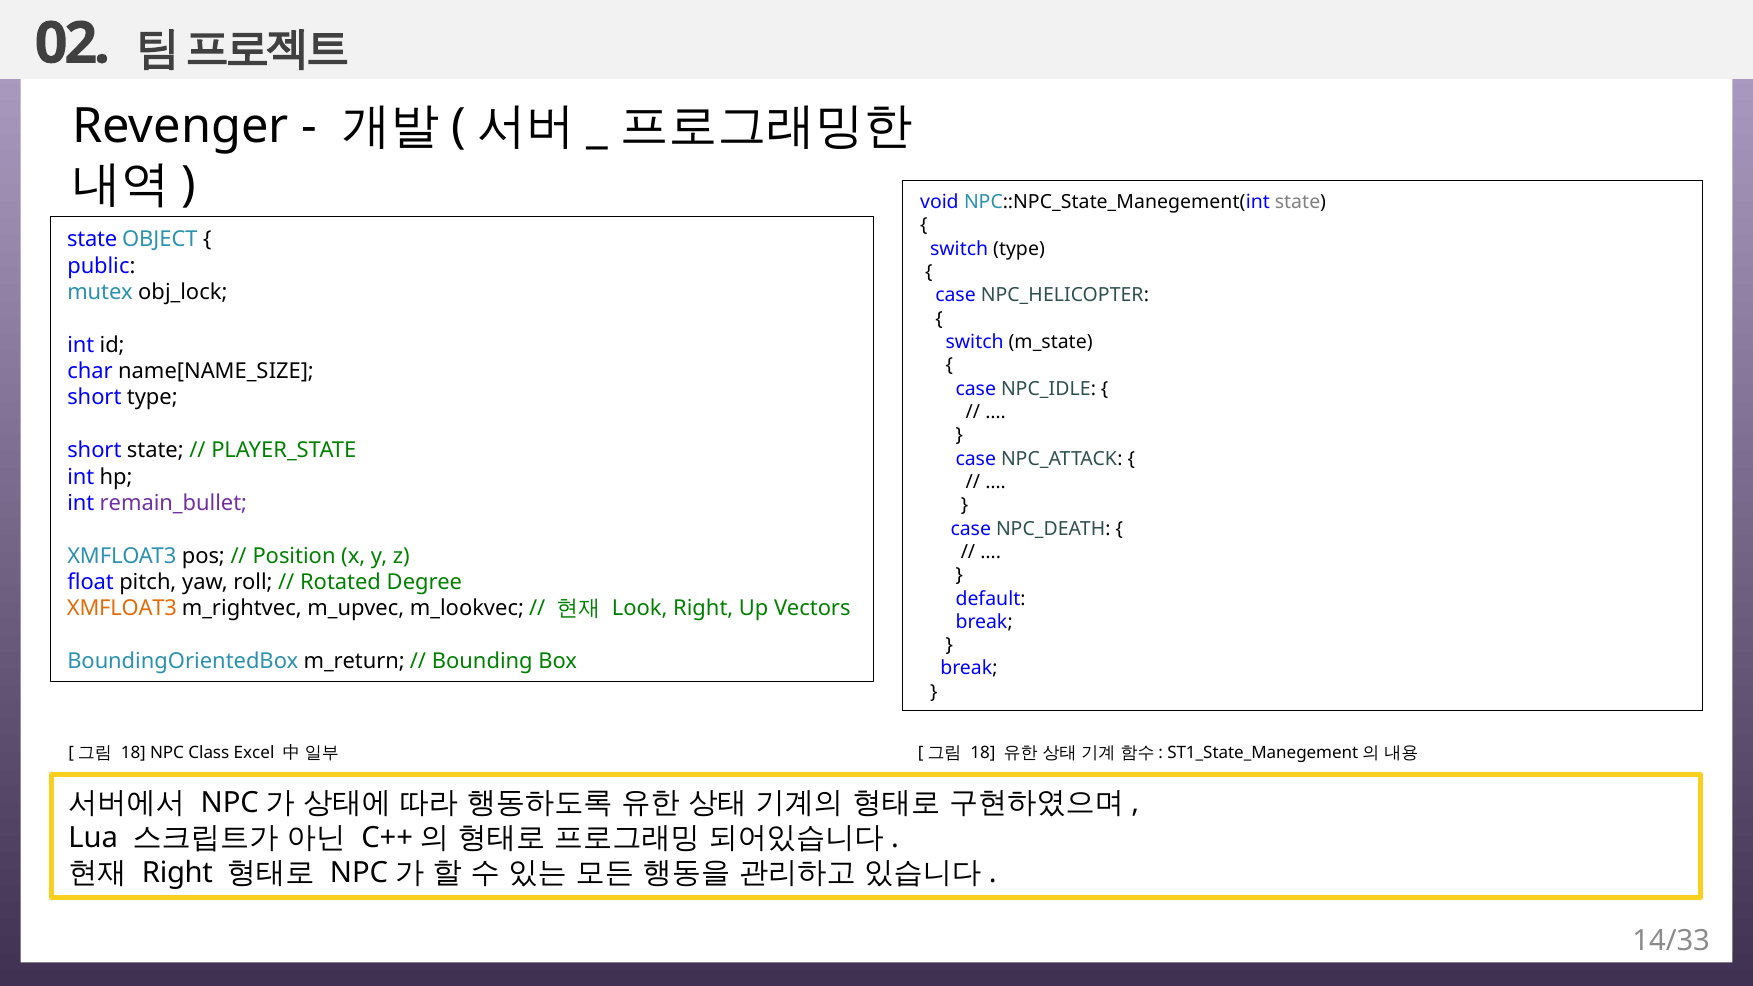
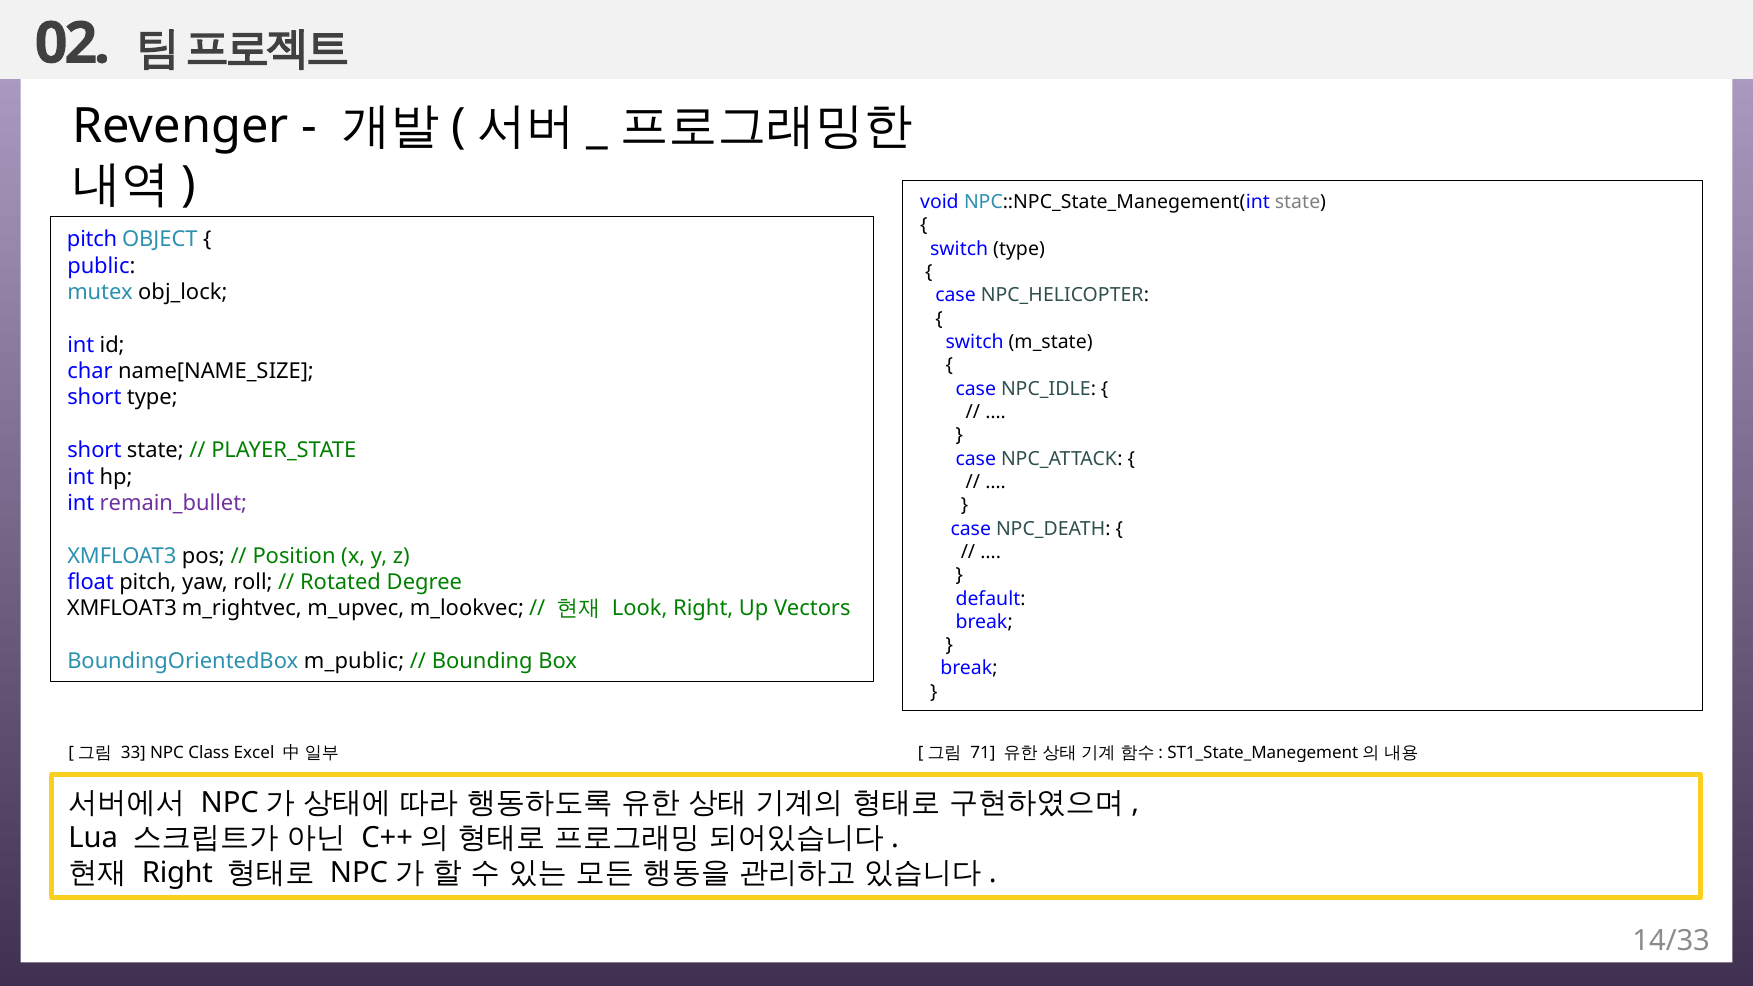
state: state -> pitch (92, 240)
XMFLOAT3 colour: orange -> black (122, 609)
m_return: m_return -> m_public (354, 661)
18: 18 -> 33 (133, 753)
18: 18 -> 71 (983, 753)
